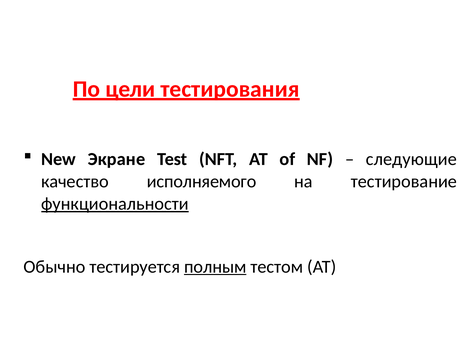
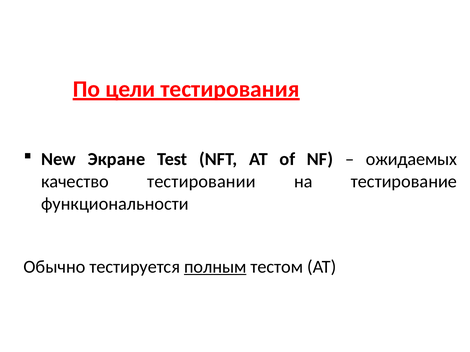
следующие: следующие -> ожидаемых (412, 160)
исполняемого: исполняемого -> тестировании (201, 182)
функциональности underline: present -> none (115, 204)
